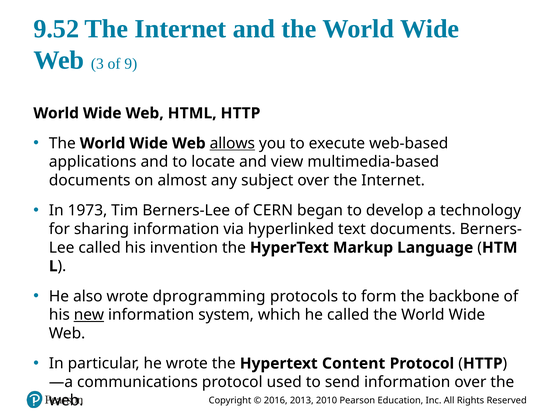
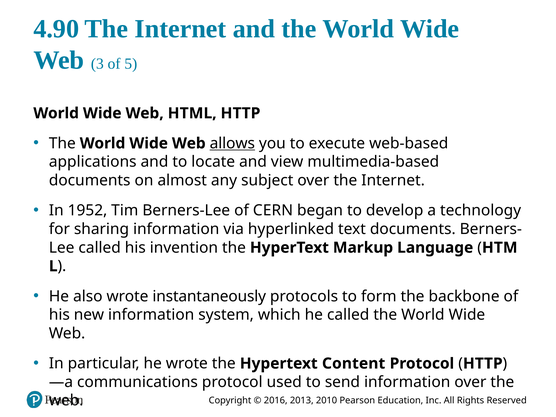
9.52: 9.52 -> 4.90 (56, 29)
9: 9 -> 5 (131, 64)
1973: 1973 -> 1952 (87, 211)
dprogramming: dprogramming -> instantaneously (209, 296)
new underline: present -> none (89, 315)
